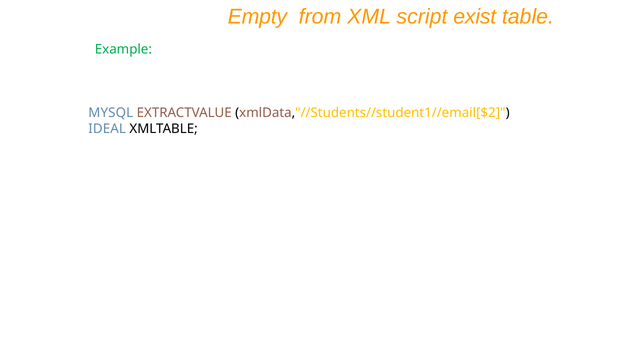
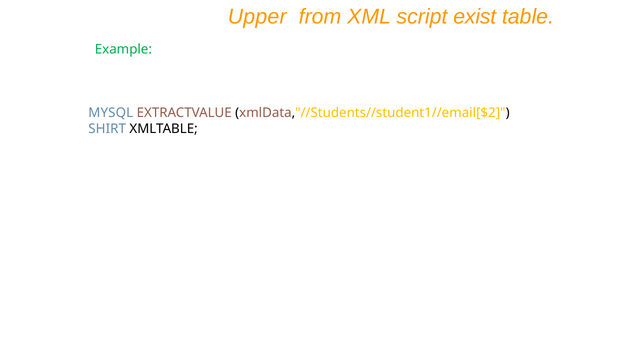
Empty: Empty -> Upper (257, 17)
IDEAL: IDEAL -> SHIRT (107, 129)
